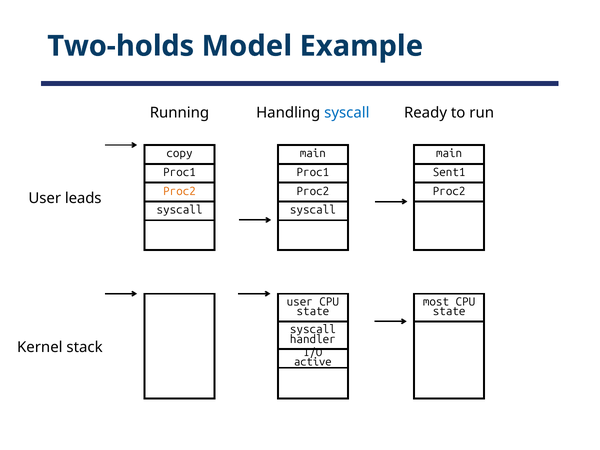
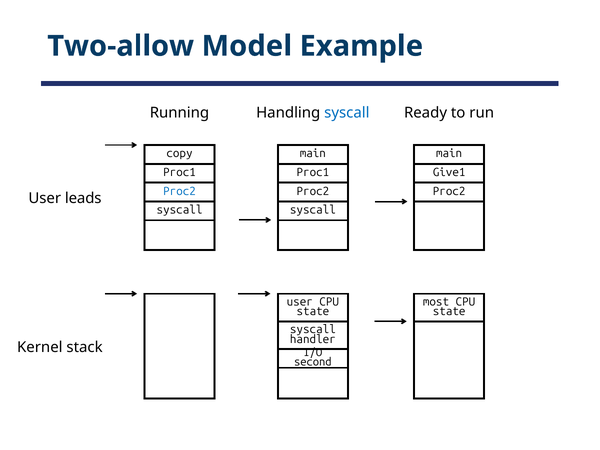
Two-holds: Two-holds -> Two-allow (121, 46)
Sent1: Sent1 -> Give1 (449, 172)
Proc2 colour: orange -> blue (180, 191)
active: active -> second (313, 362)
